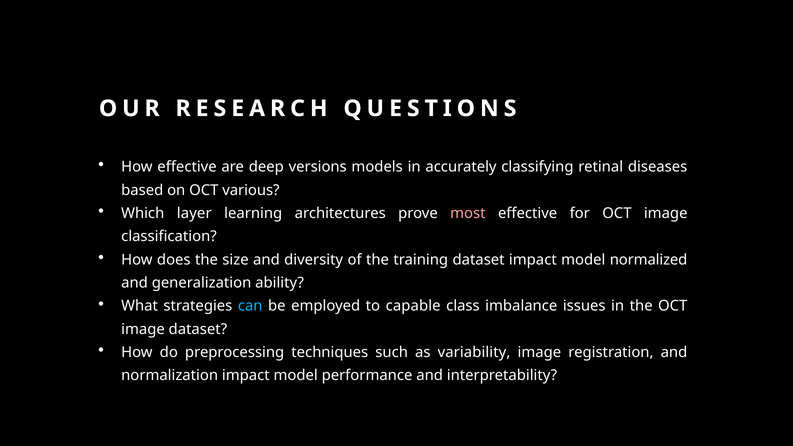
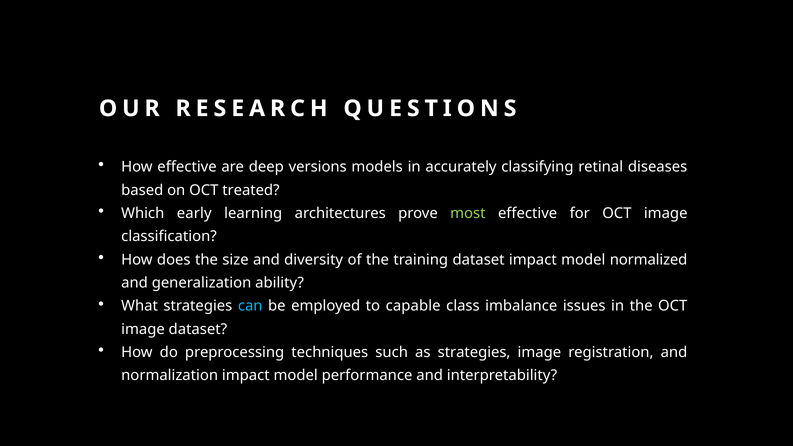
various: various -> treated (251, 190)
layer: layer -> early (194, 213)
most colour: pink -> light green (468, 213)
as variability: variability -> strategies (474, 352)
